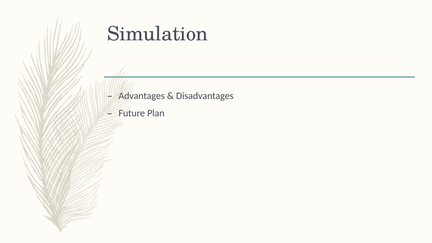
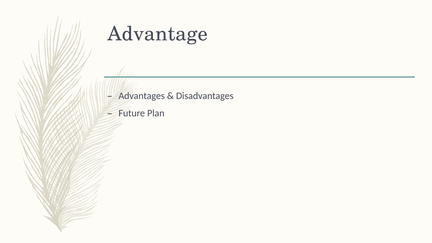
Simulation: Simulation -> Advantage (157, 34)
